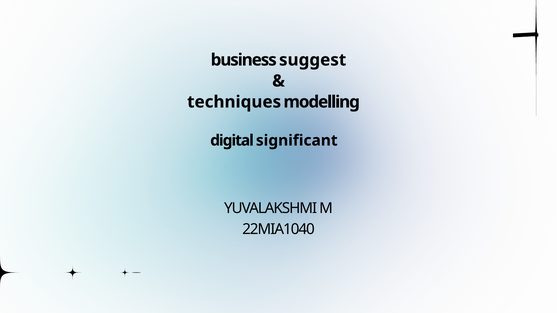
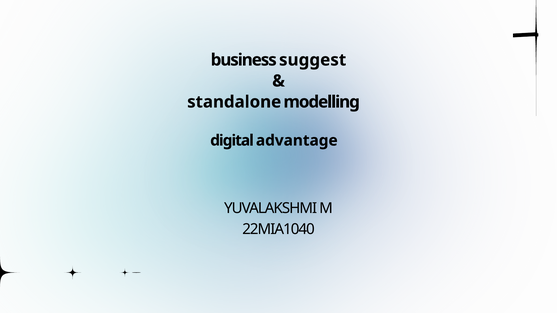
techniques: techniques -> standalone (234, 102)
significant: significant -> advantage (297, 141)
